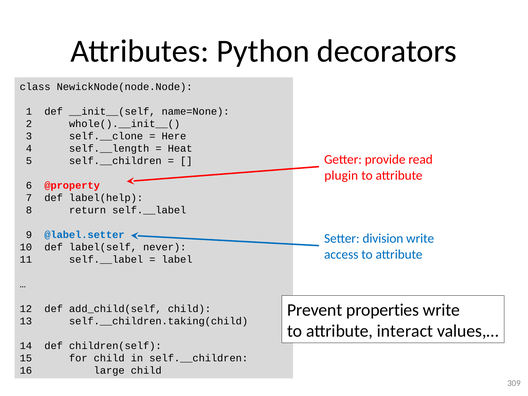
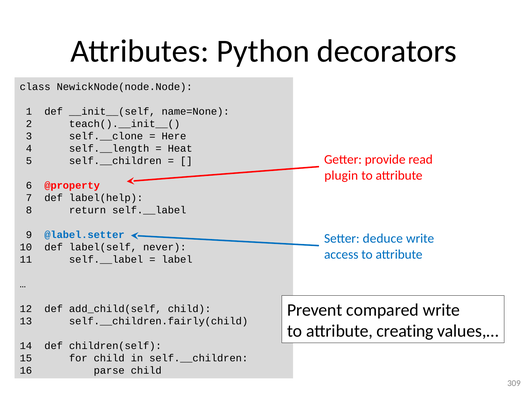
whole().__init__(: whole().__init__( -> teach().__init__( (125, 124)
division: division -> deduce (383, 239)
properties: properties -> compared (383, 310)
self.__children.taking(child: self.__children.taking(child -> self.__children.fairly(child (159, 321)
interact: interact -> creating (405, 331)
large: large -> parse (109, 370)
